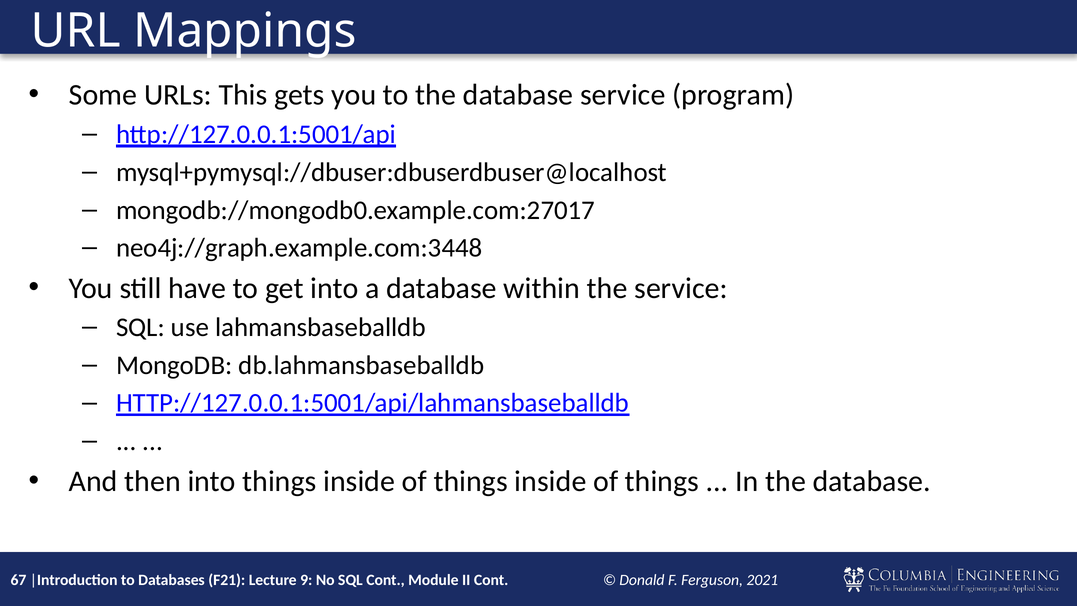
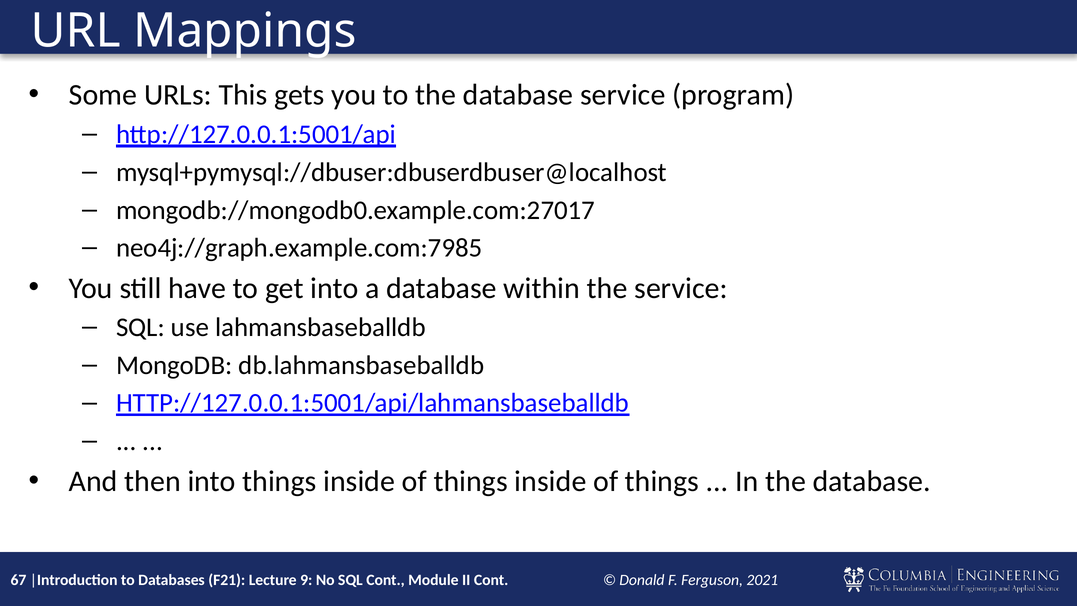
neo4j://graph.example.com:3448: neo4j://graph.example.com:3448 -> neo4j://graph.example.com:7985 (299, 248)
